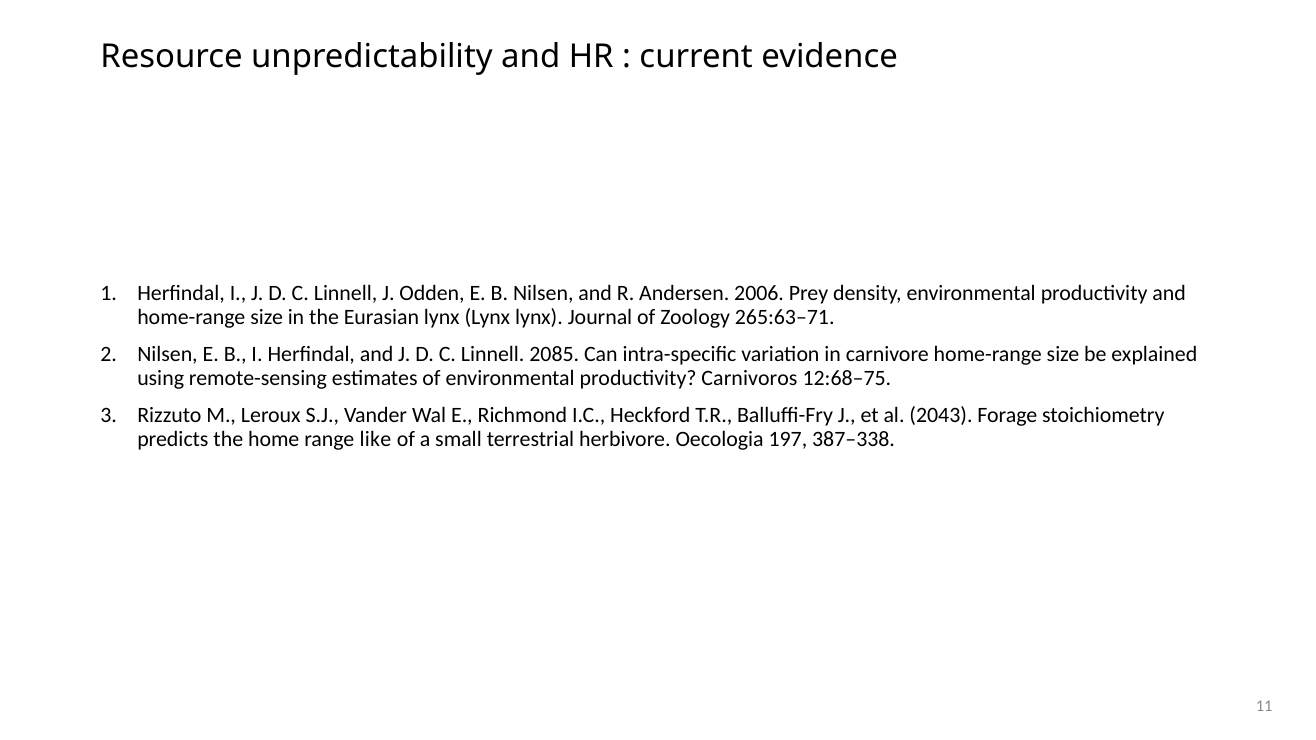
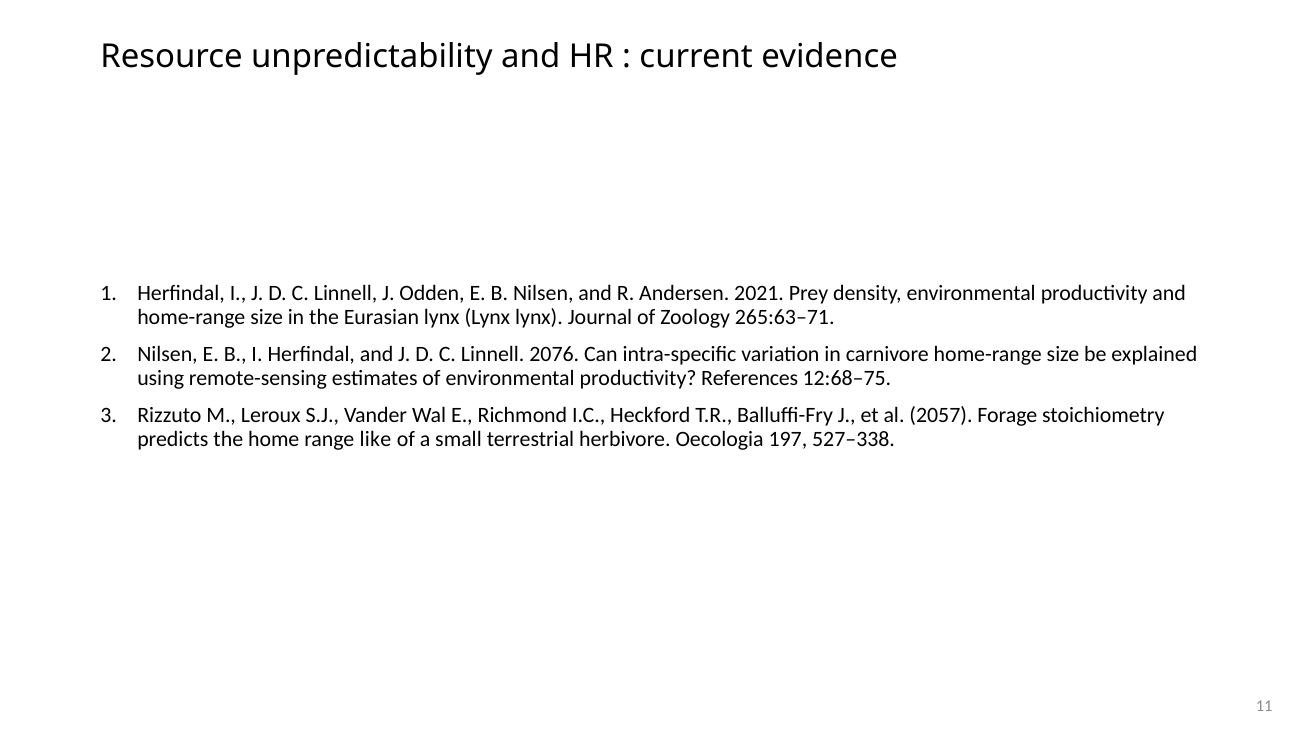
2006: 2006 -> 2021 (759, 294)
2085: 2085 -> 2076 (554, 355)
Carnivoros: Carnivoros -> References (750, 379)
2043: 2043 -> 2057 (941, 416)
387–338: 387–338 -> 527–338 (854, 440)
